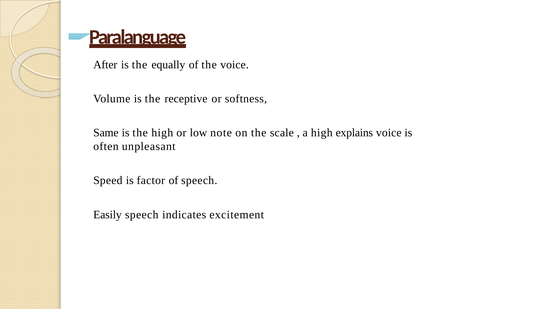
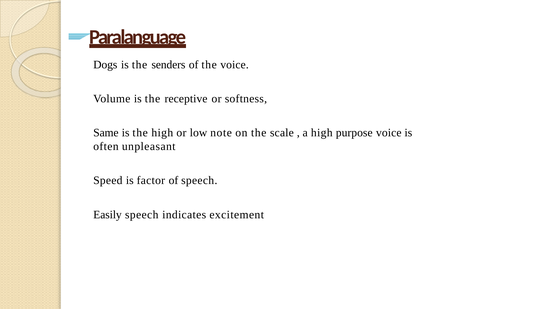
After: After -> Dogs (105, 65)
equally: equally -> senders (168, 65)
explains: explains -> purpose (354, 133)
